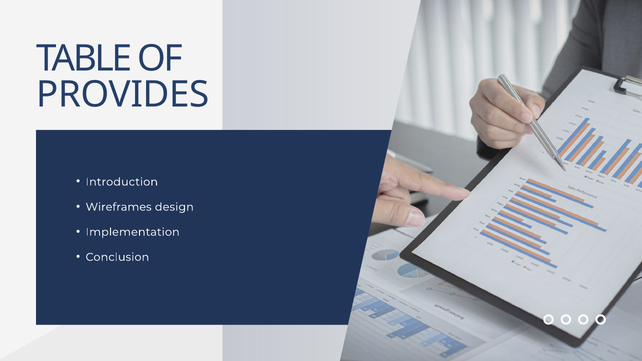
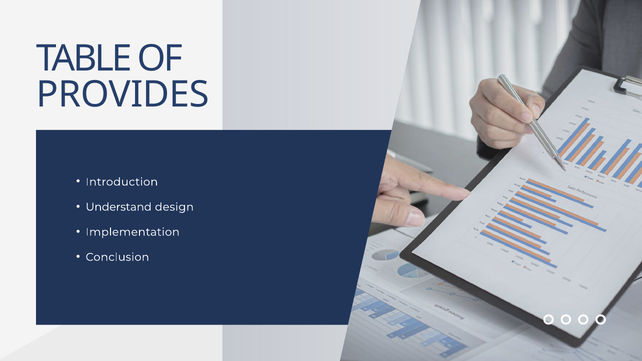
Wireframes: Wireframes -> Understand (119, 207)
